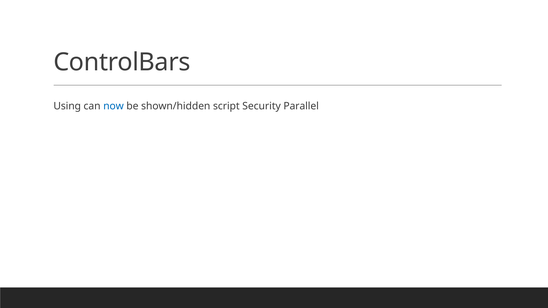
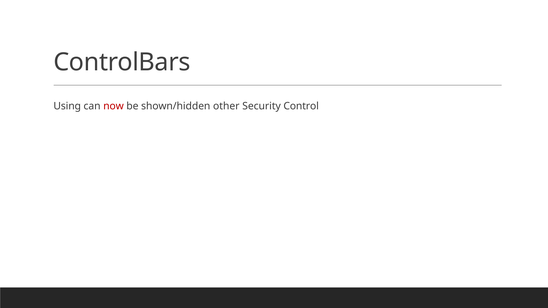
now colour: blue -> red (114, 106)
script: script -> other (226, 106)
Parallel: Parallel -> Control (301, 106)
